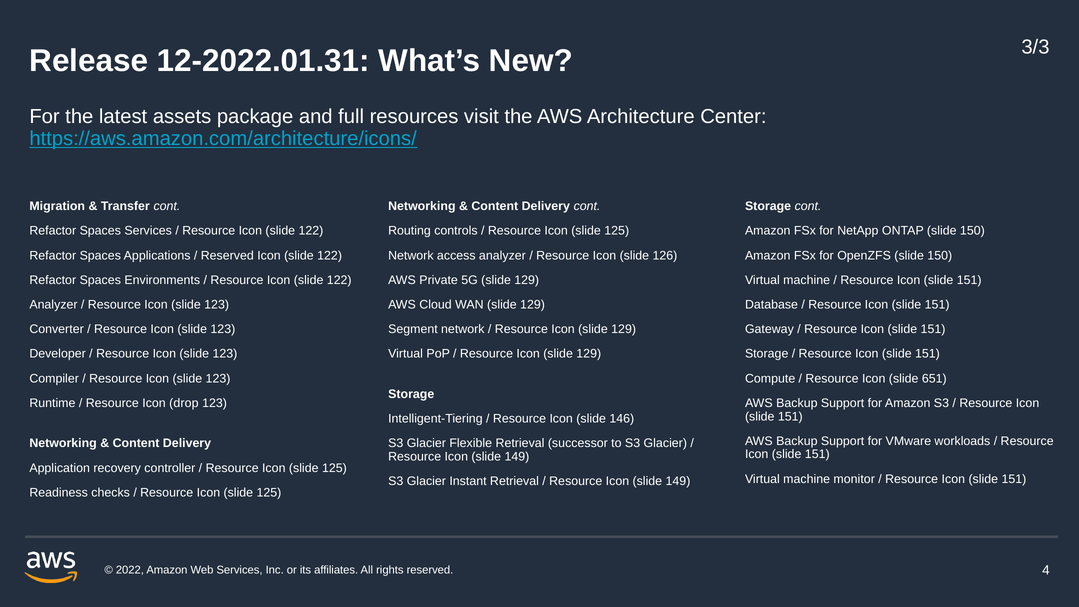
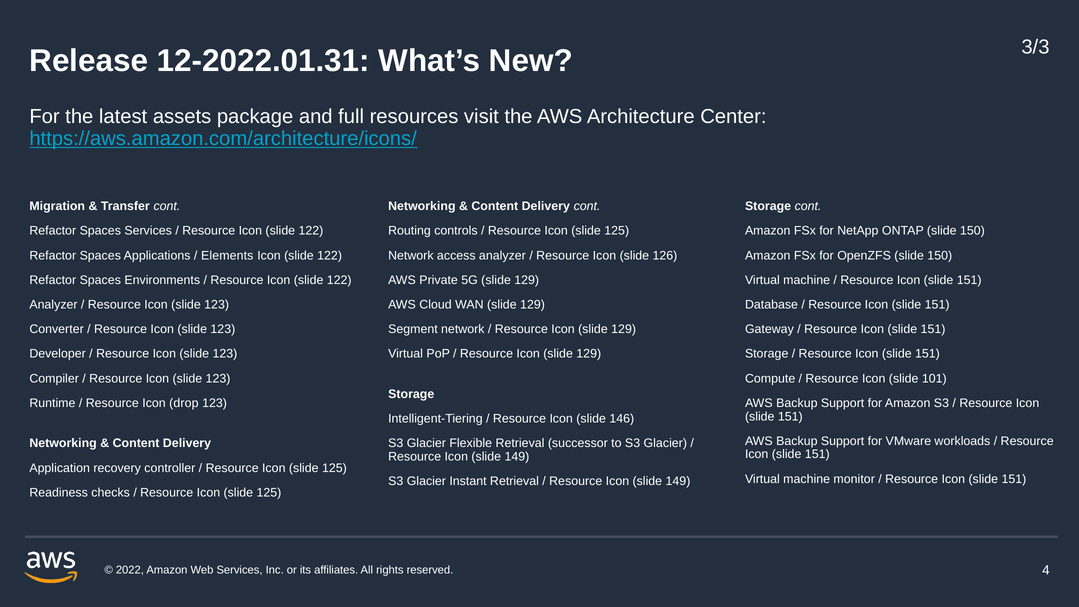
Reserved: Reserved -> Elements (227, 255)
651: 651 -> 101 (934, 378)
